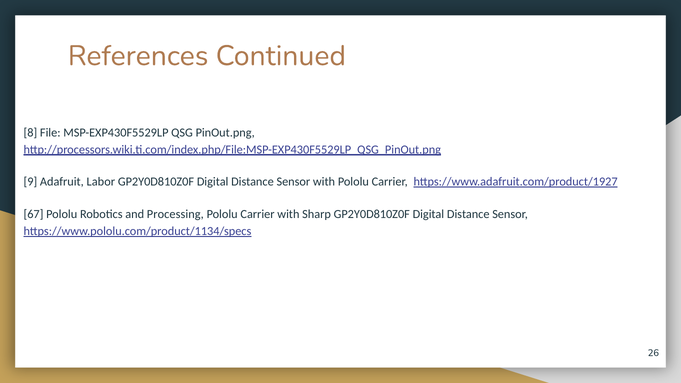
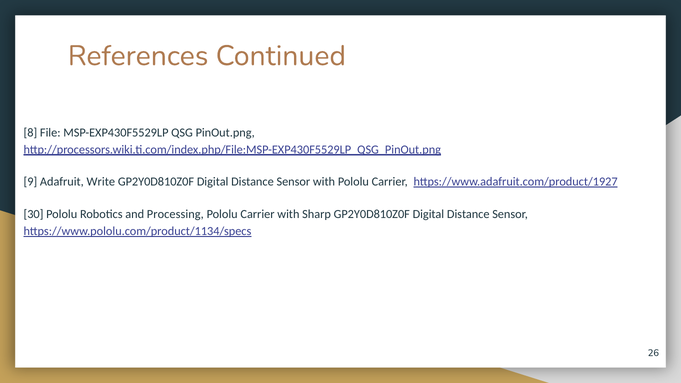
Labor: Labor -> Write (101, 182)
67: 67 -> 30 (33, 214)
